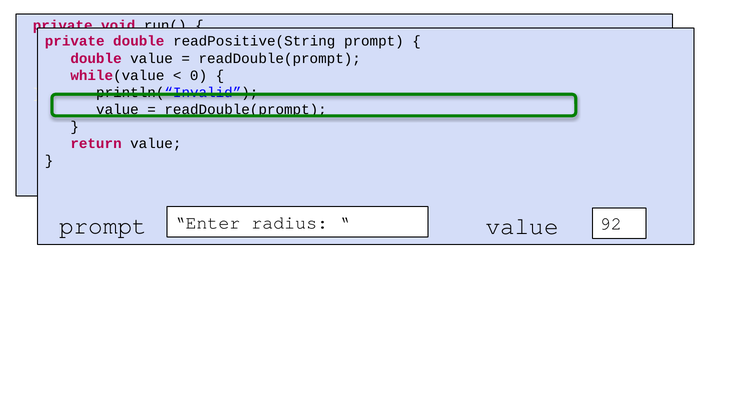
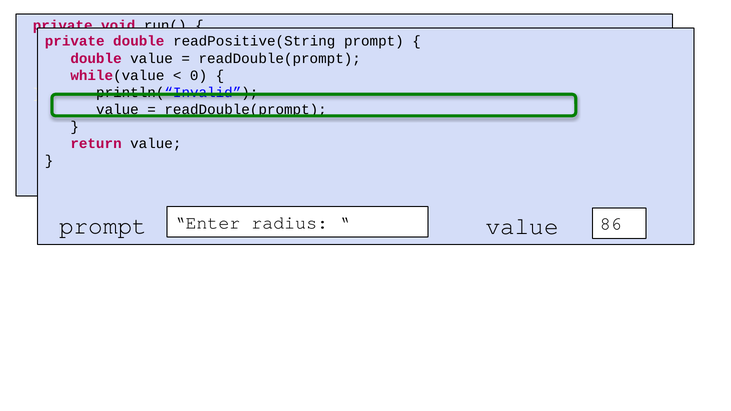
92: 92 -> 86 (611, 224)
